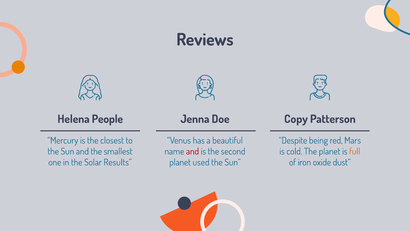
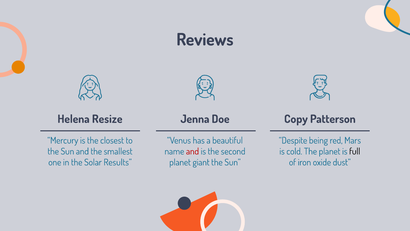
People: People -> Resize (107, 119)
full colour: orange -> black (355, 151)
used: used -> giant (201, 162)
